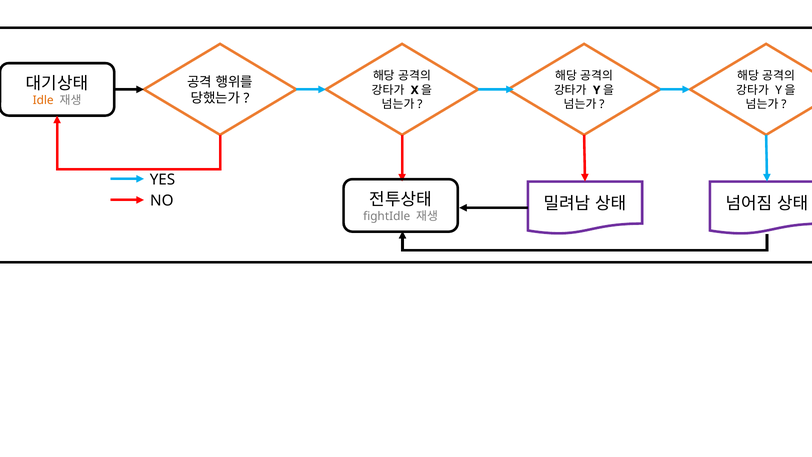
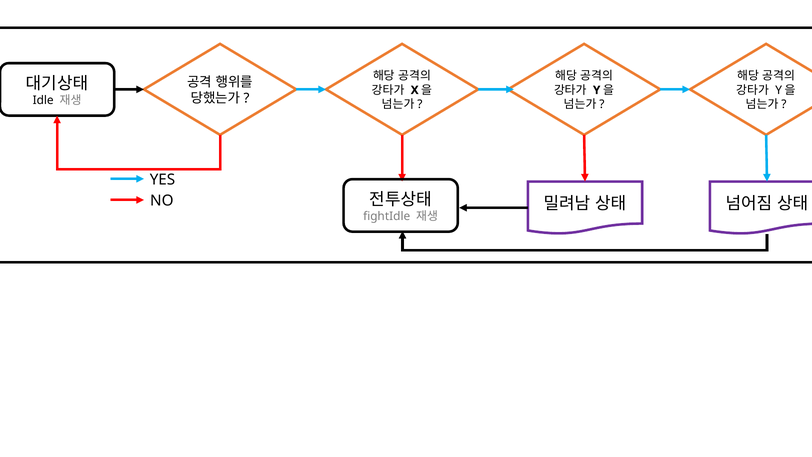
Idle colour: orange -> black (43, 100)
